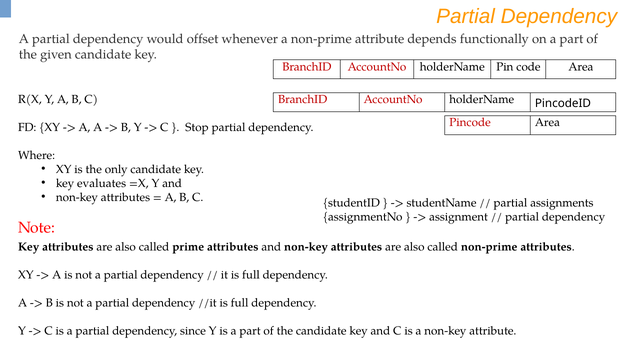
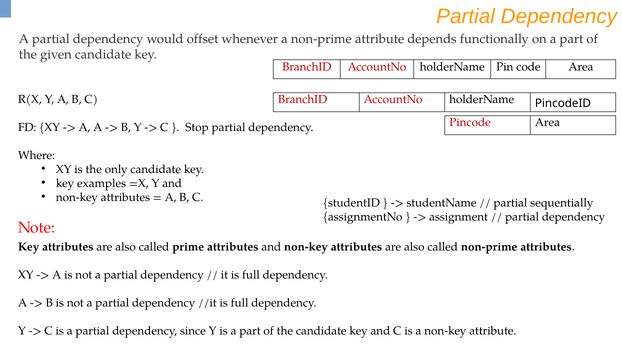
evaluates: evaluates -> examples (102, 183)
assignments: assignments -> sequentially (562, 203)
